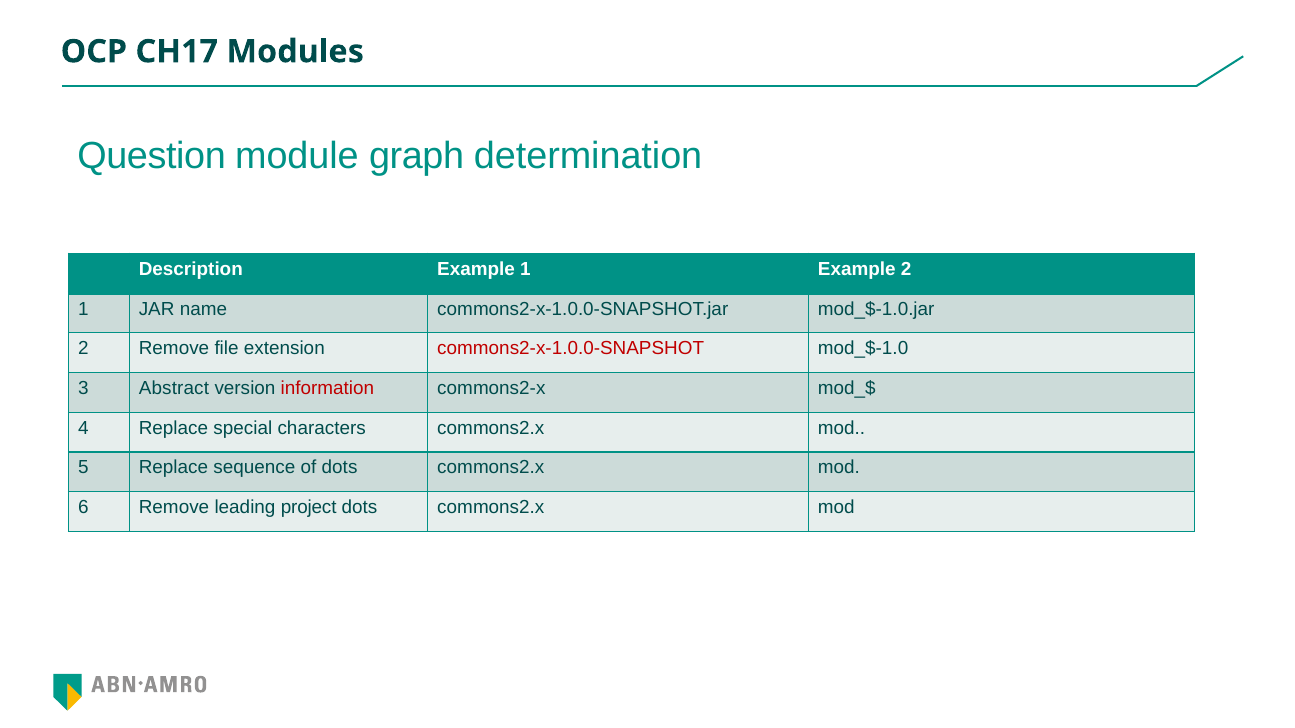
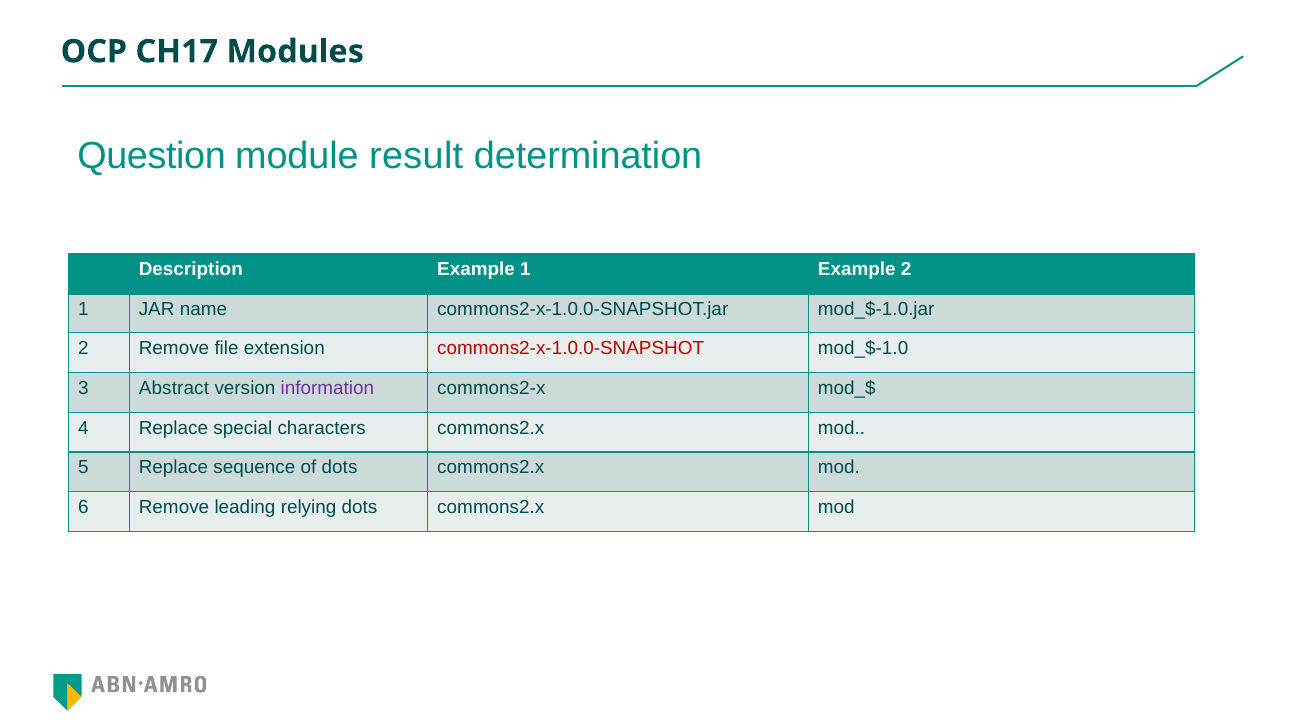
graph: graph -> result (416, 156)
information colour: red -> purple (327, 388)
project: project -> relying (309, 508)
